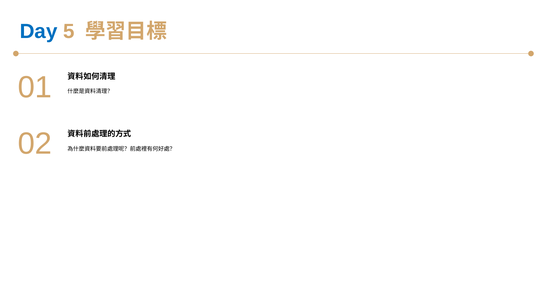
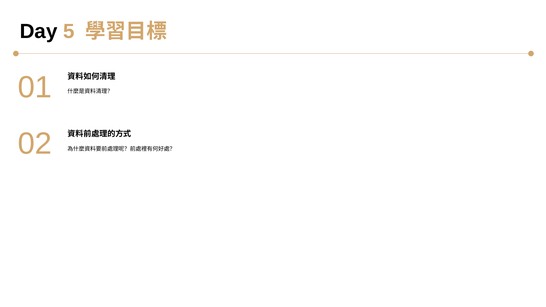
Day colour: blue -> black (39, 31)
